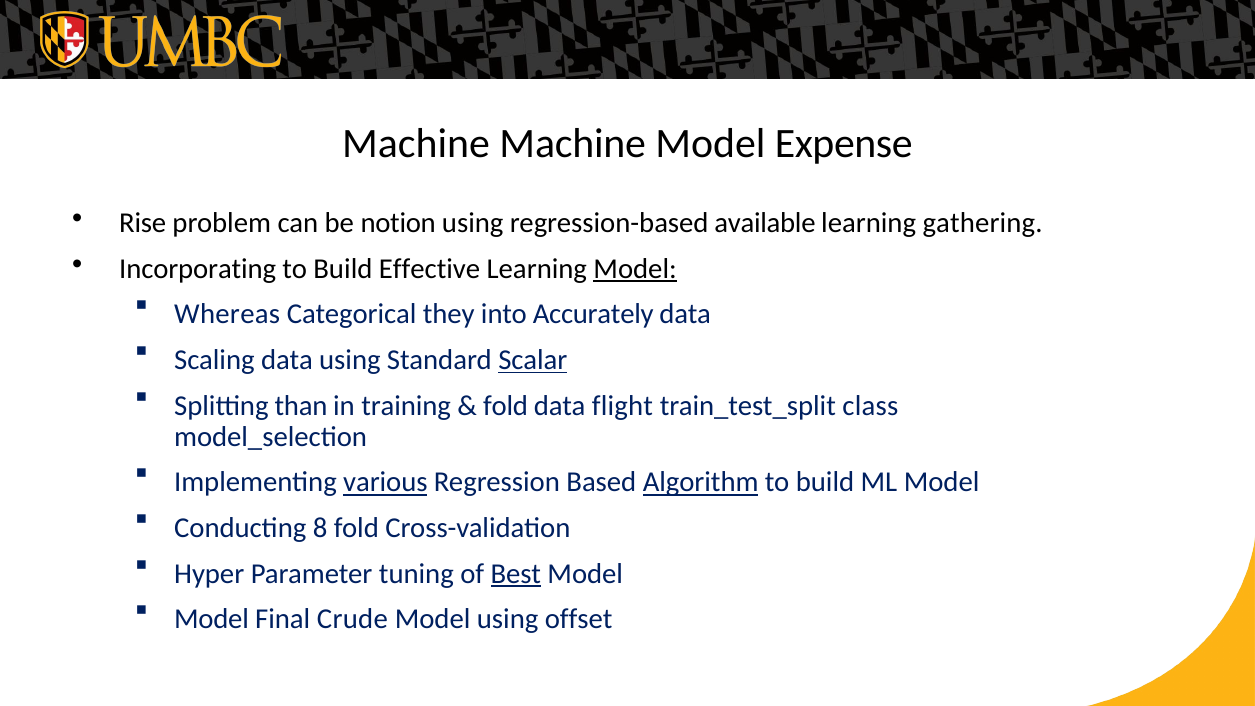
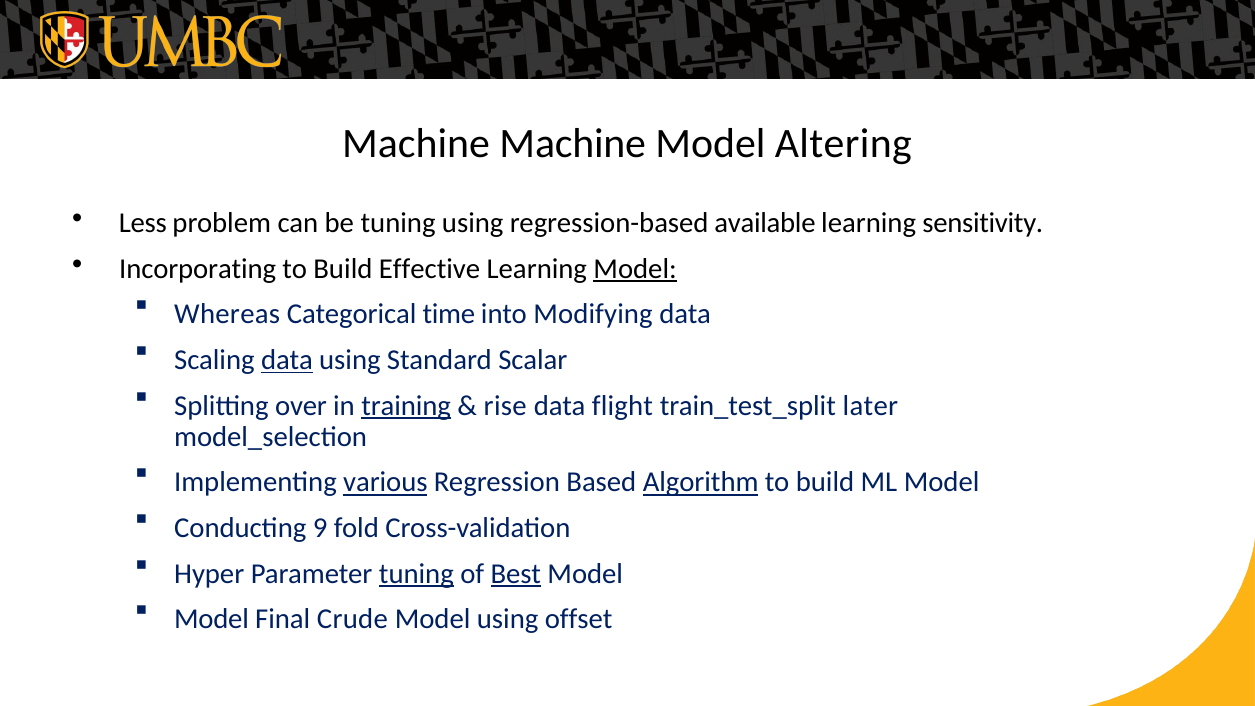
Expense: Expense -> Altering (843, 144)
Rise: Rise -> Less (143, 223)
be notion: notion -> tuning (398, 223)
gathering: gathering -> sensitivity (983, 223)
they: they -> time (449, 314)
Accurately: Accurately -> Modifying (593, 314)
data underline: none -> present (287, 360)
Scalar underline: present -> none (533, 360)
than: than -> over (301, 406)
training underline: none -> present (406, 406)
fold: fold -> rise (505, 406)
class: class -> later (870, 406)
8: 8 -> 9 (320, 528)
tuning underline: none -> present (416, 574)
